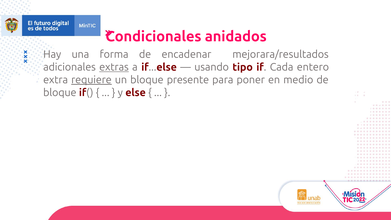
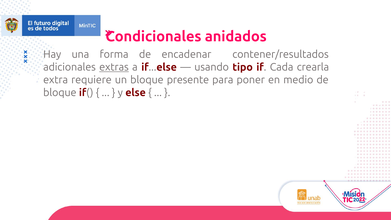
mejorara/resultados: mejorara/resultados -> contener/resultados (281, 54)
entero: entero -> crearla (313, 67)
requiere underline: present -> none (91, 80)
